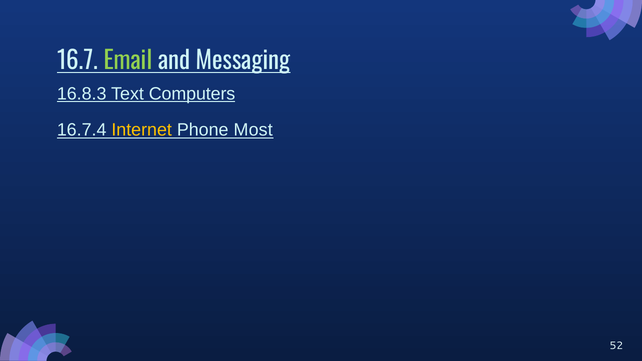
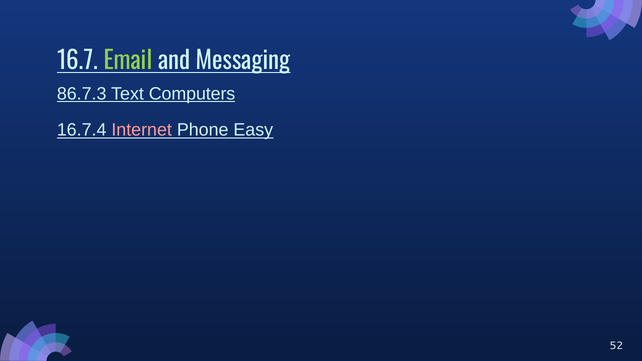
16.8.3: 16.8.3 -> 86.7.3 (82, 94)
Internet colour: yellow -> pink (142, 130)
Most: Most -> Easy (253, 130)
